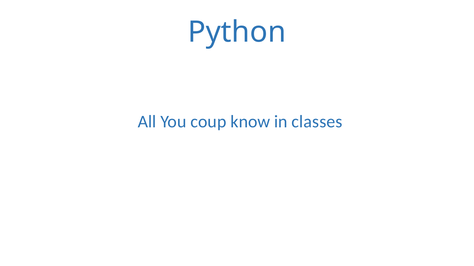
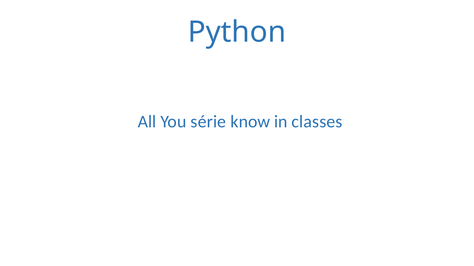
coup: coup -> série (208, 122)
